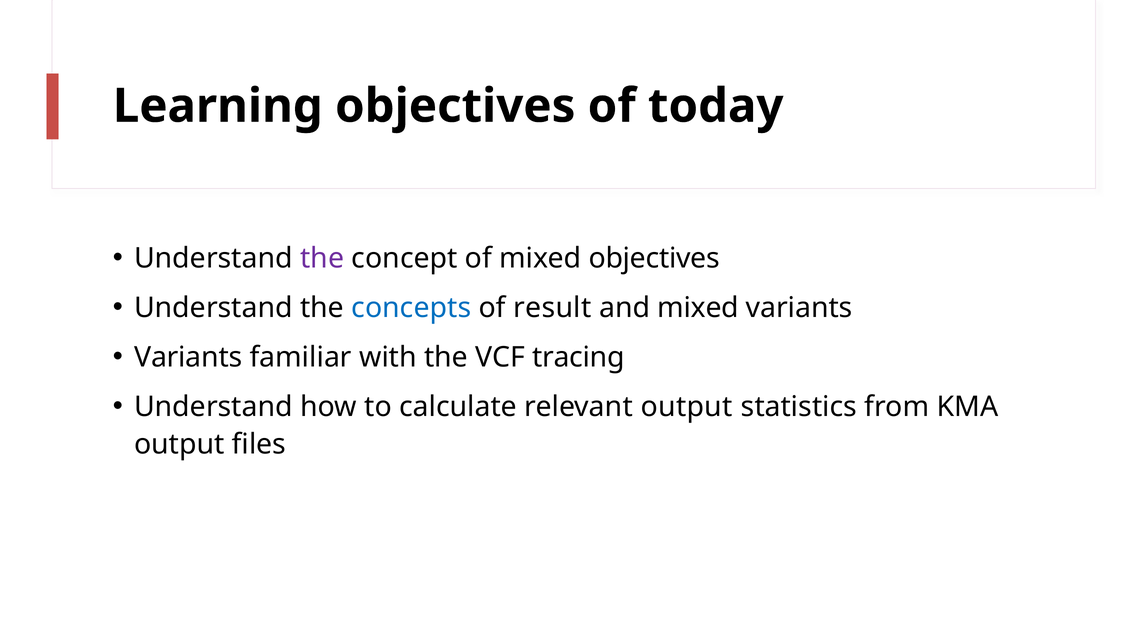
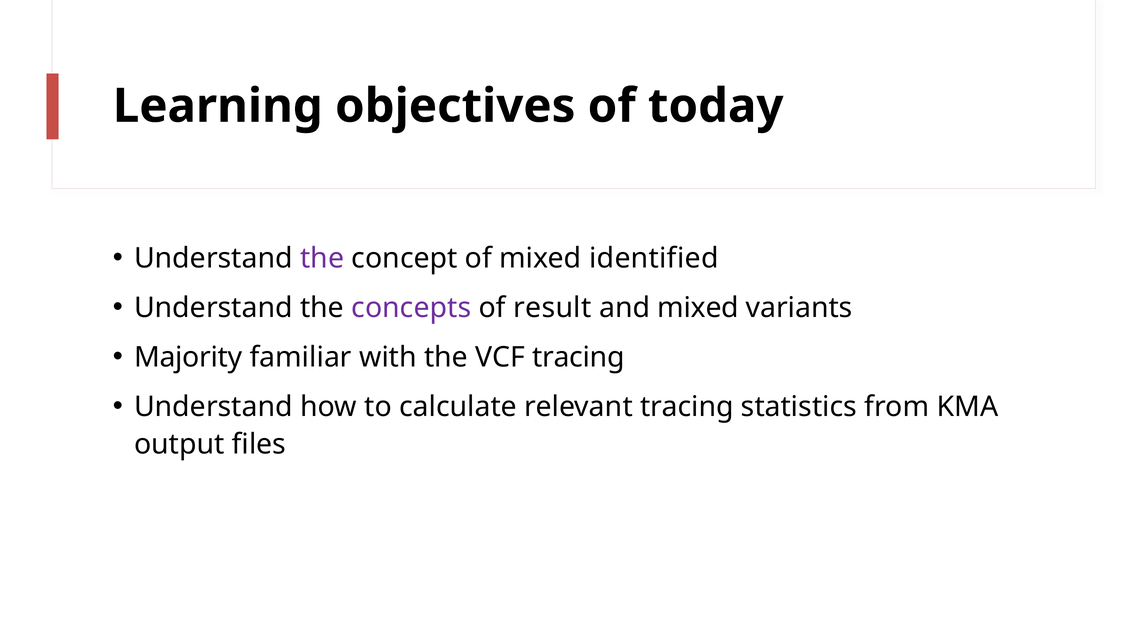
mixed objectives: objectives -> identified (654, 258)
concepts colour: blue -> purple (411, 308)
Variants: Variants -> Majority (188, 357)
relevant output: output -> tracing (687, 407)
